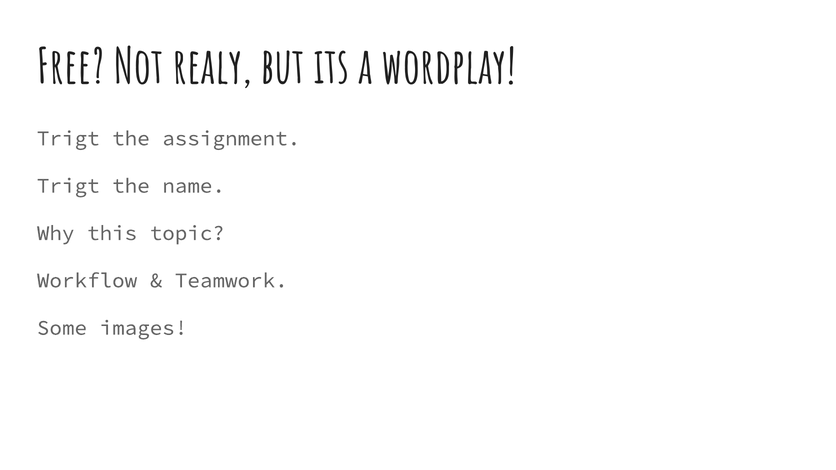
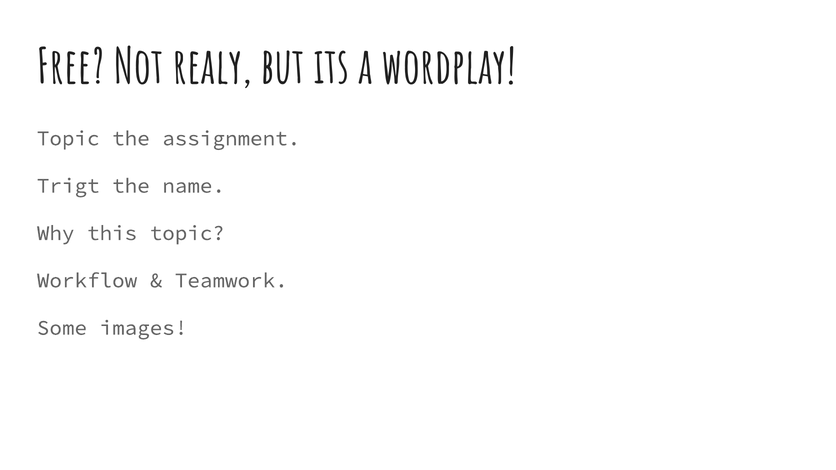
Trigt: Trigt -> Topic (68, 138)
